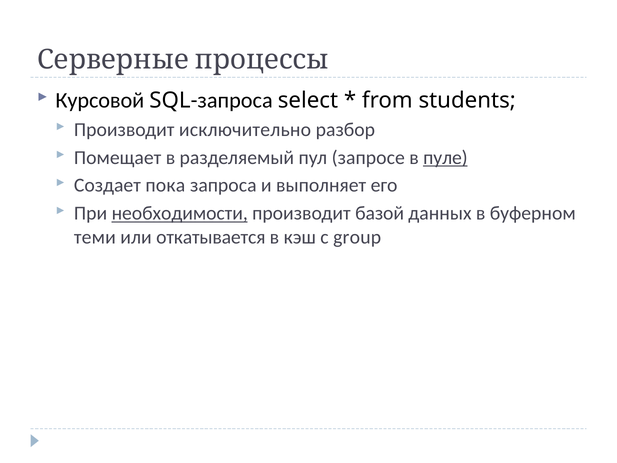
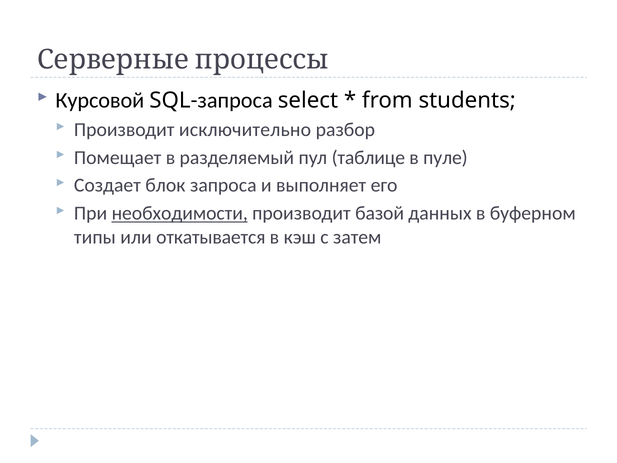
запросе: запросе -> таблице (368, 157)
пуле underline: present -> none (445, 157)
пока: пока -> блок (165, 185)
теми: теми -> типы (95, 237)
group: group -> затем (357, 237)
